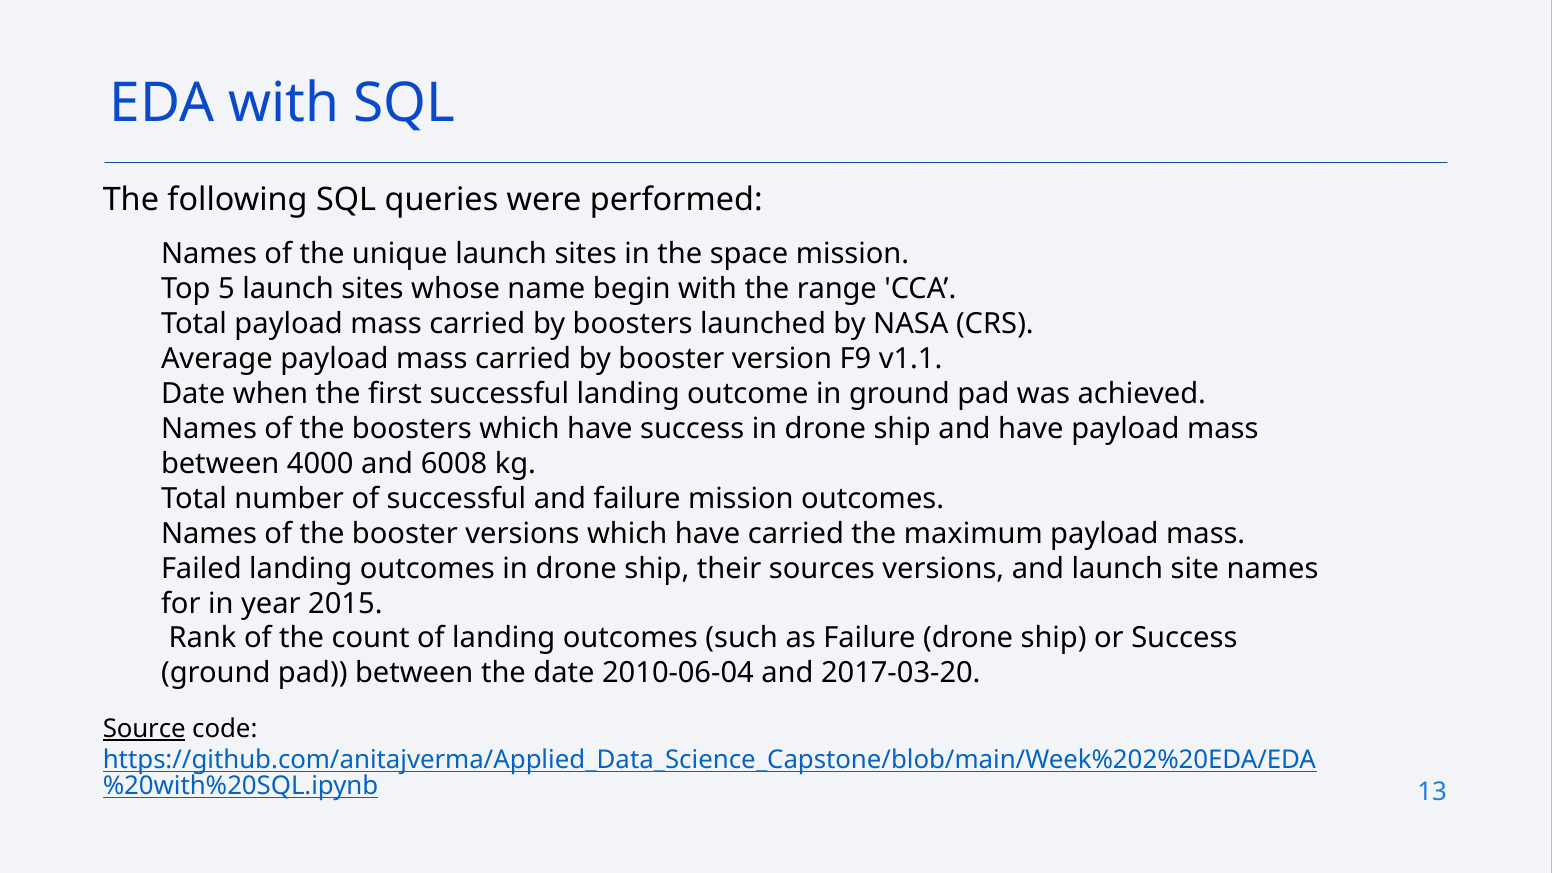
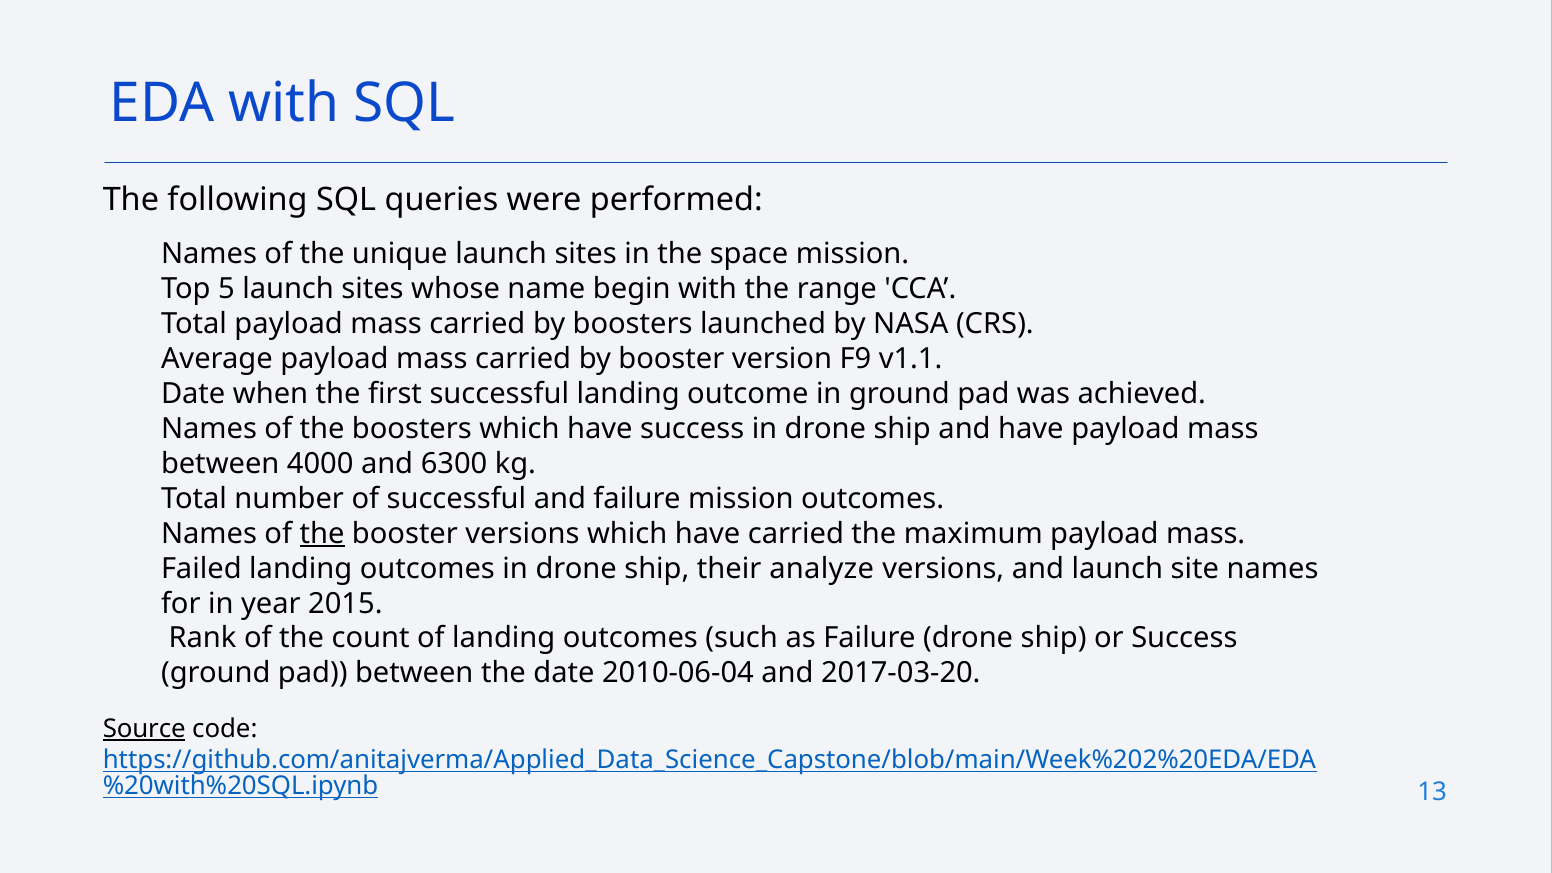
6008: 6008 -> 6300 (454, 464)
the underline: none -> present (322, 534)
sources: sources -> analyze (822, 568)
